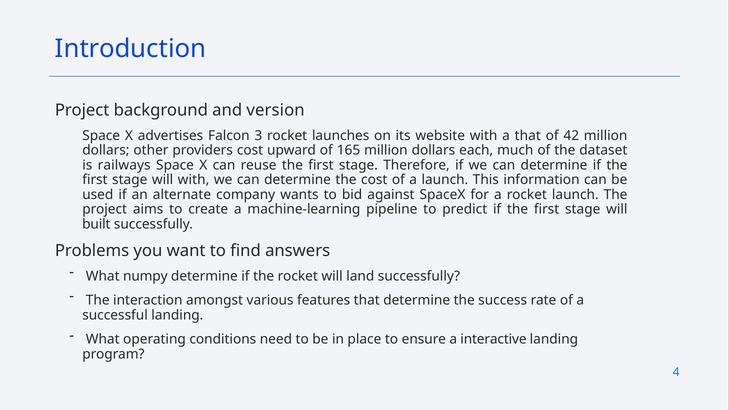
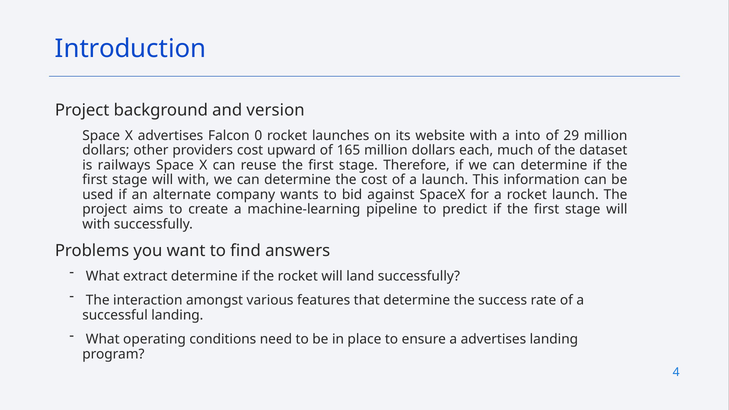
3: 3 -> 0 (258, 136)
a that: that -> into (528, 136)
42: 42 -> 29 (571, 136)
built: built -> with (96, 224)
numpy: numpy -> extract (145, 276)
a interactive: interactive -> advertises (493, 340)
